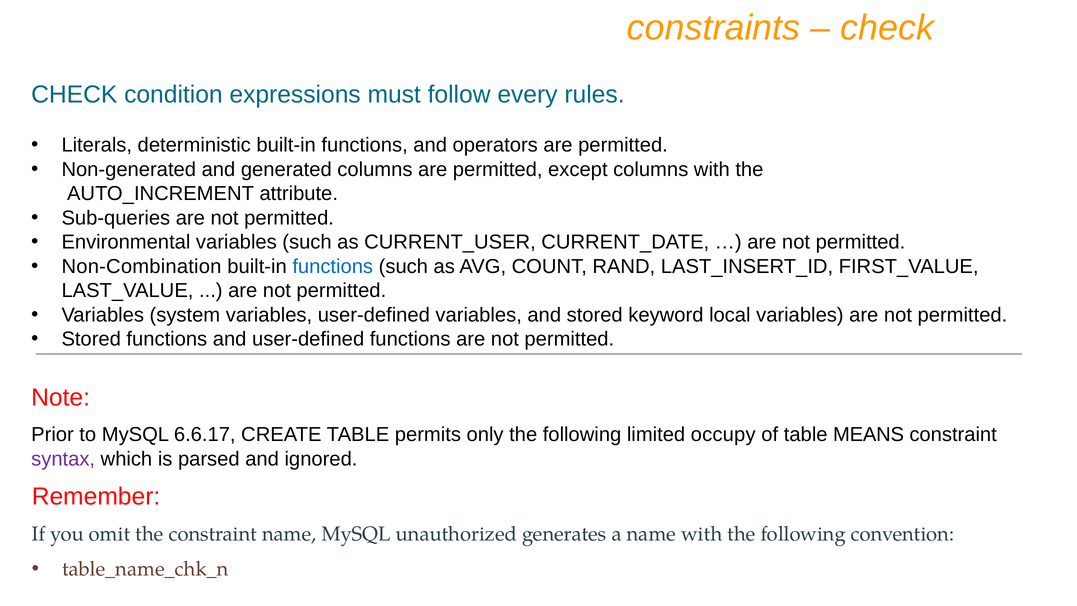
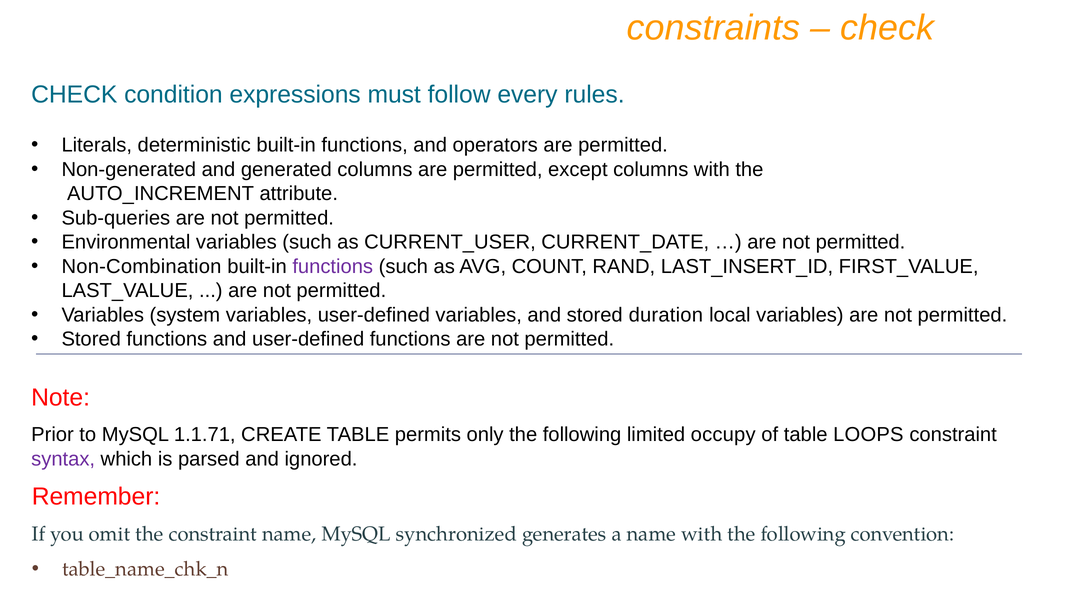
functions colour: blue -> purple (333, 266)
keyword: keyword -> duration (666, 315)
6.6.17: 6.6.17 -> 1.1.71 (205, 435)
MEANS: MEANS -> LOOPS (868, 435)
unauthorized: unauthorized -> synchronized (456, 534)
